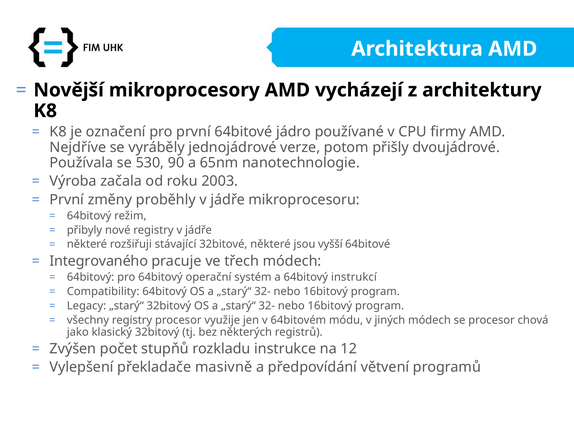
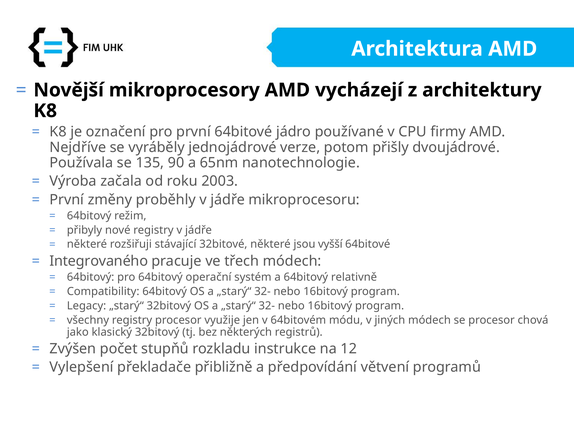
530: 530 -> 135 (150, 163)
instrukcí: instrukcí -> relativně (354, 277)
masivně: masivně -> přibližně (224, 367)
